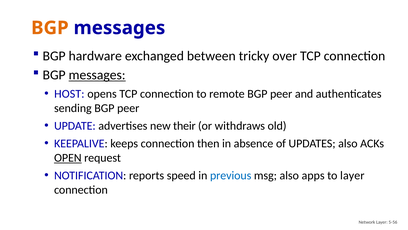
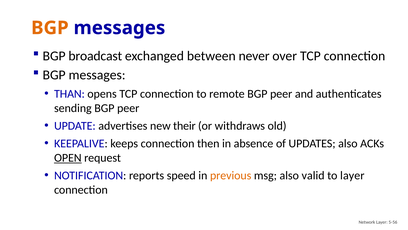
hardware: hardware -> broadcast (95, 56)
tricky: tricky -> never (254, 56)
messages underline: present -> none (97, 75)
HOST: HOST -> THAN (69, 94)
previous colour: blue -> orange (231, 175)
apps: apps -> valid (313, 175)
